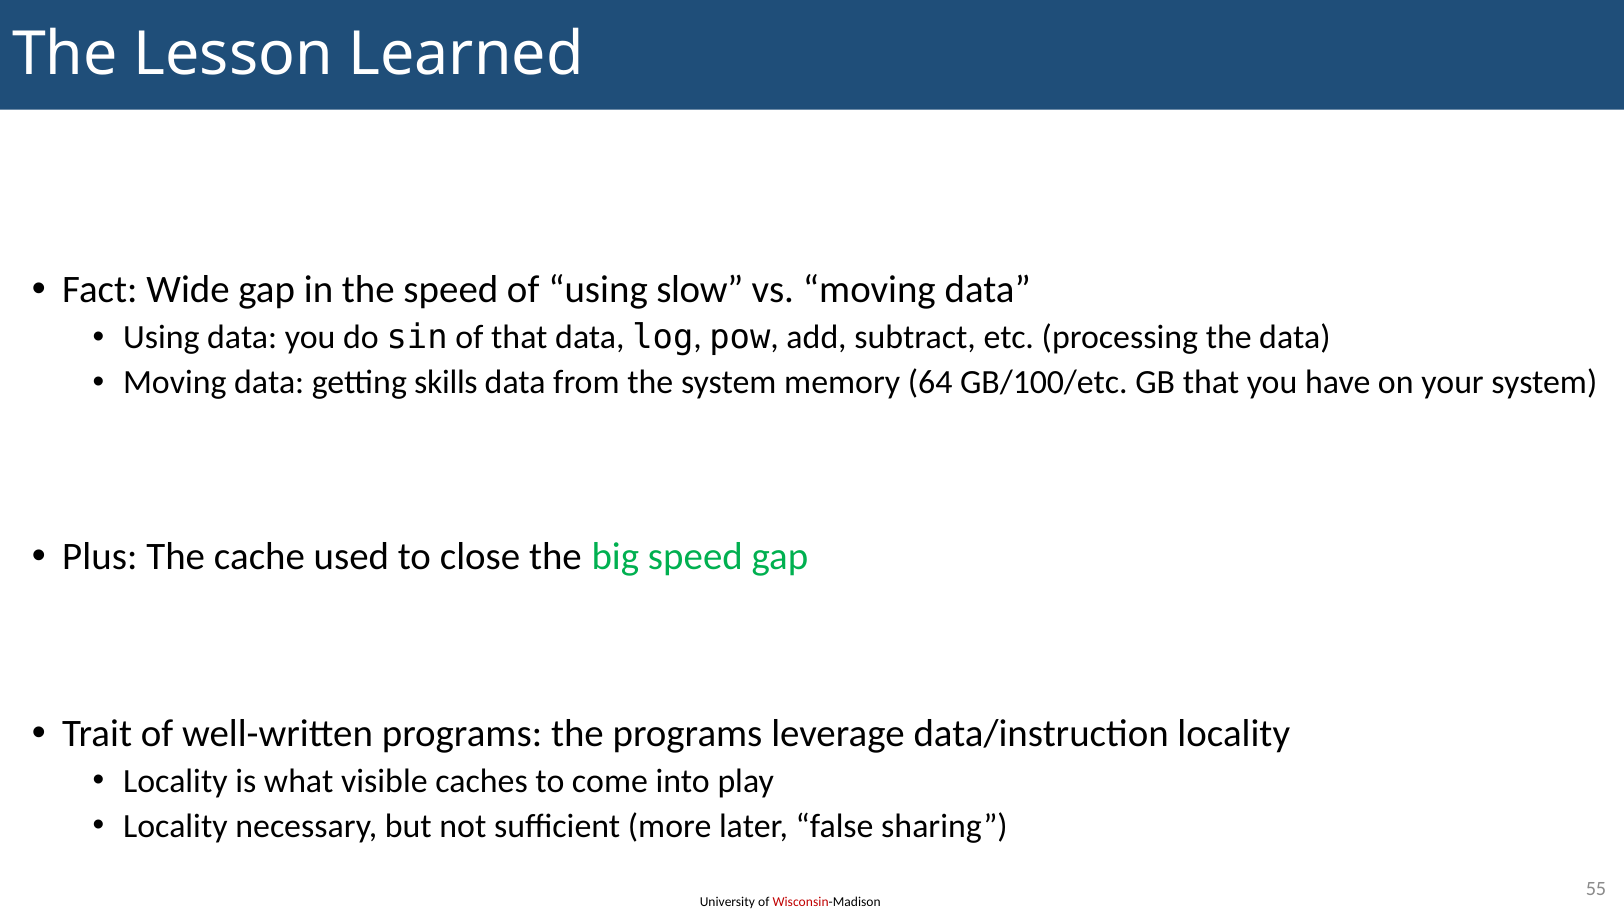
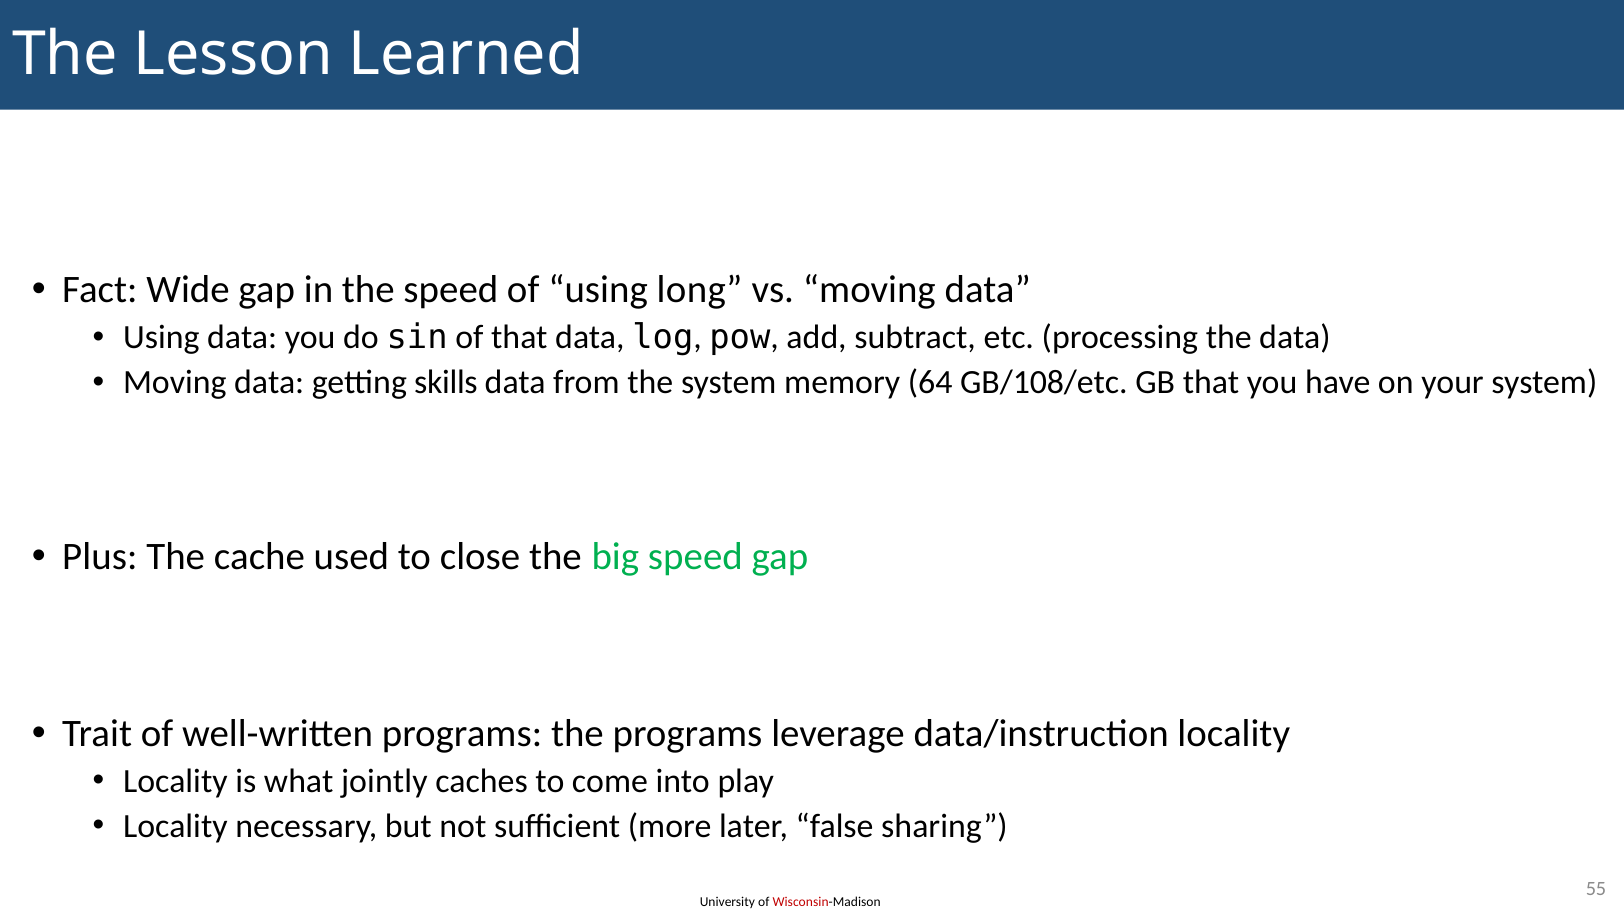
slow: slow -> long (700, 290)
GB/100/etc: GB/100/etc -> GB/108/etc (1044, 382)
visible: visible -> jointly (384, 781)
